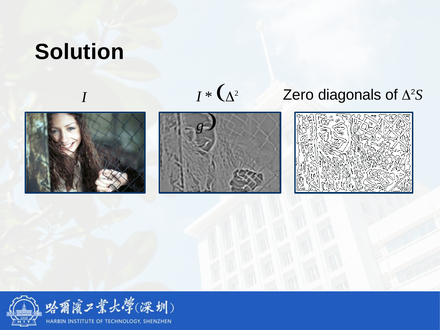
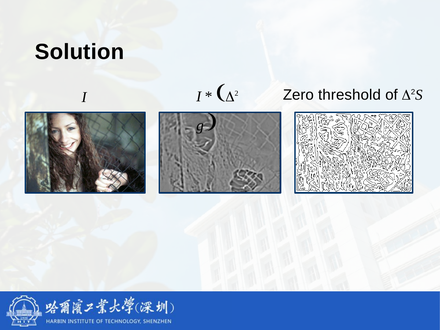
diagonals: diagonals -> threshold (349, 95)
